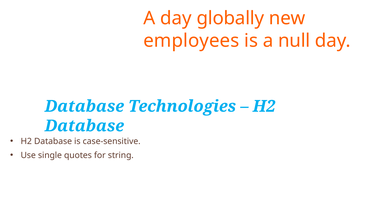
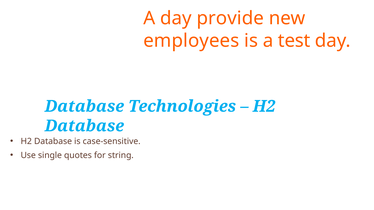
globally: globally -> provide (230, 18)
null: null -> test (294, 41)
